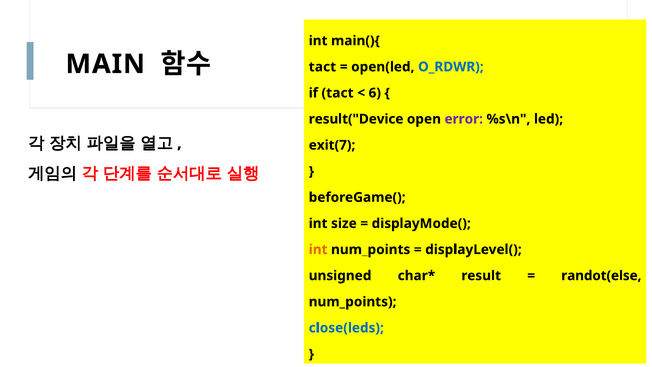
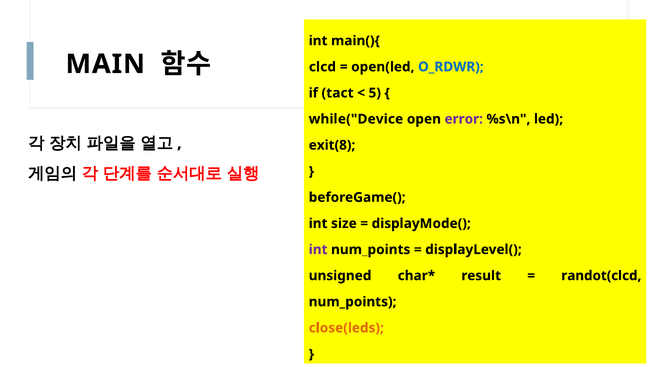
tact: tact -> clcd (322, 67)
6: 6 -> 5 (375, 93)
result("Device: result("Device -> while("Device (356, 119)
exit(7: exit(7 -> exit(8 (332, 145)
int colour: orange -> purple (318, 249)
randot(else: randot(else -> randot(clcd (601, 275)
close(leds colour: blue -> orange (346, 328)
